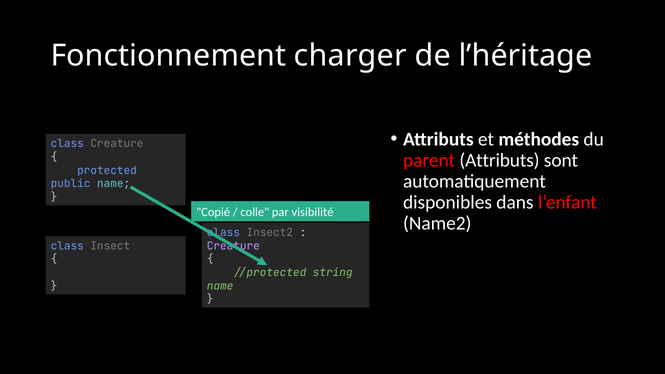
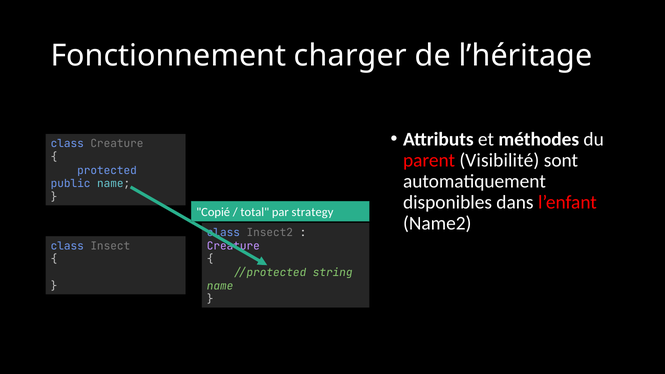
parent Attributs: Attributs -> Visibilité (499, 160)
colle: colle -> total (255, 212)
visibilité: visibilité -> strategy (312, 212)
